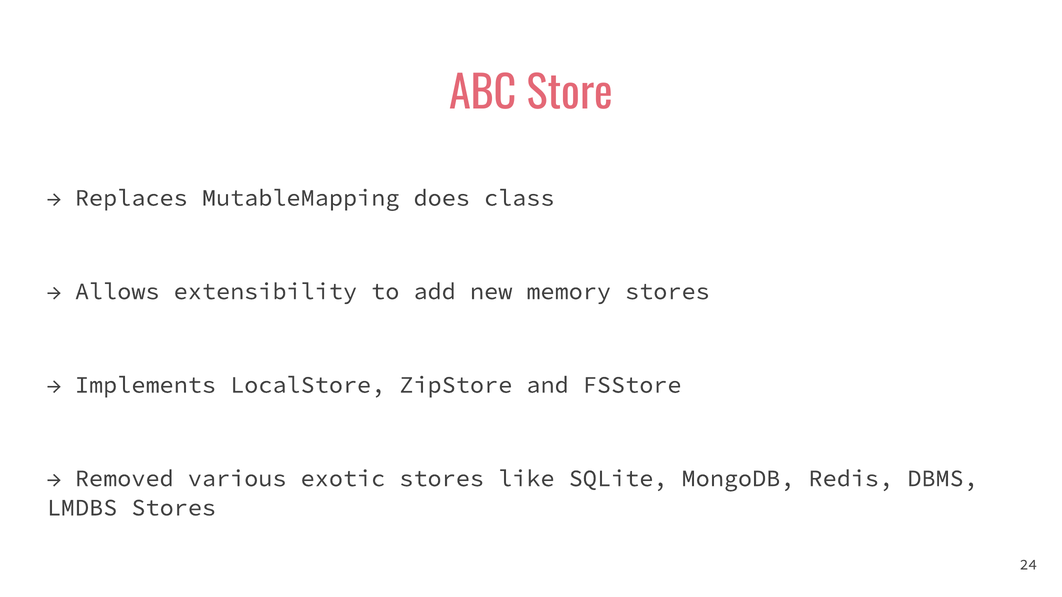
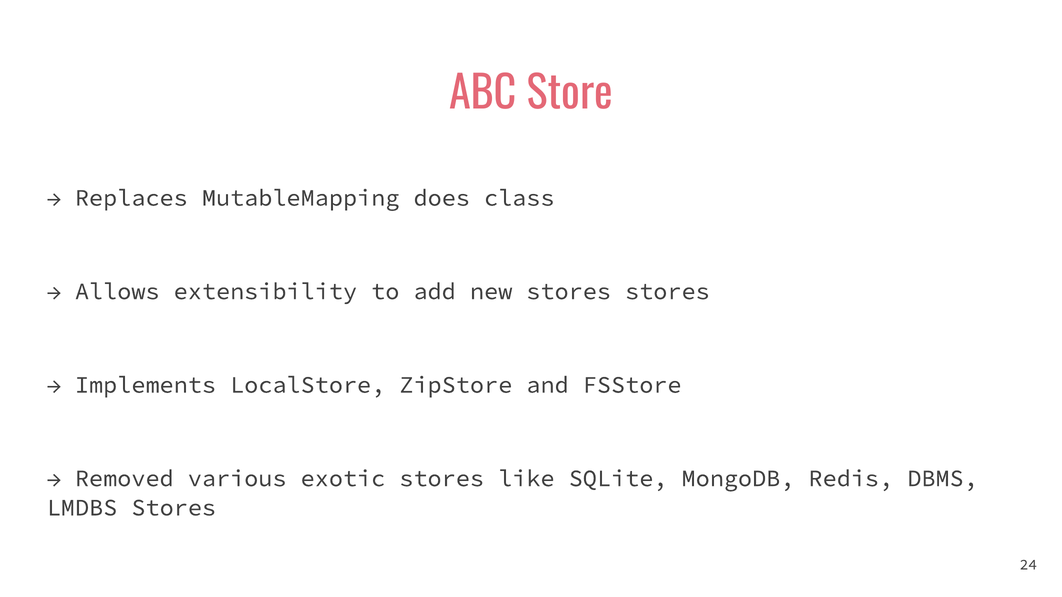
new memory: memory -> stores (569, 292)
